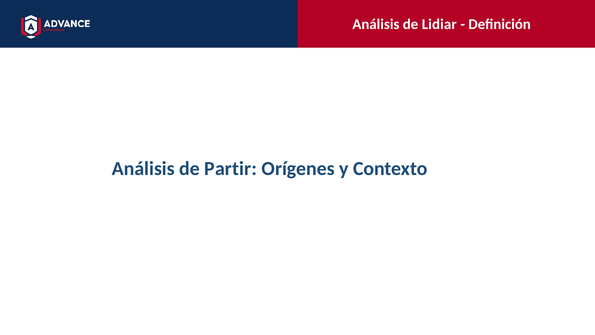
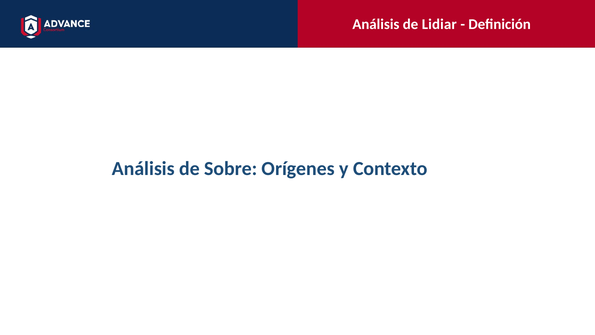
Partir: Partir -> Sobre (231, 169)
